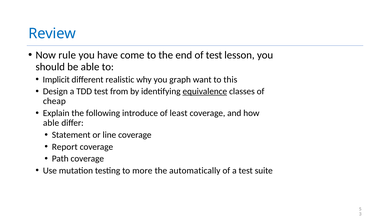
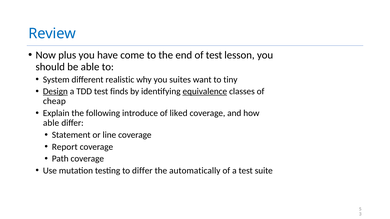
rule: rule -> plus (67, 55)
Implicit: Implicit -> System (56, 80)
graph: graph -> suites (180, 80)
this: this -> tiny (230, 80)
Design underline: none -> present (55, 92)
from: from -> finds (119, 92)
least: least -> liked (179, 113)
to more: more -> differ (142, 171)
